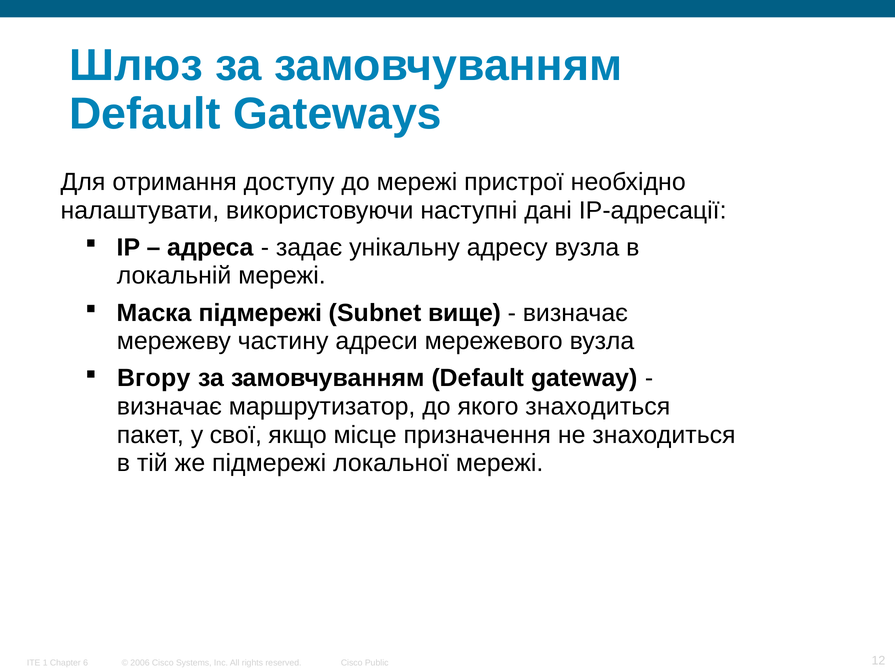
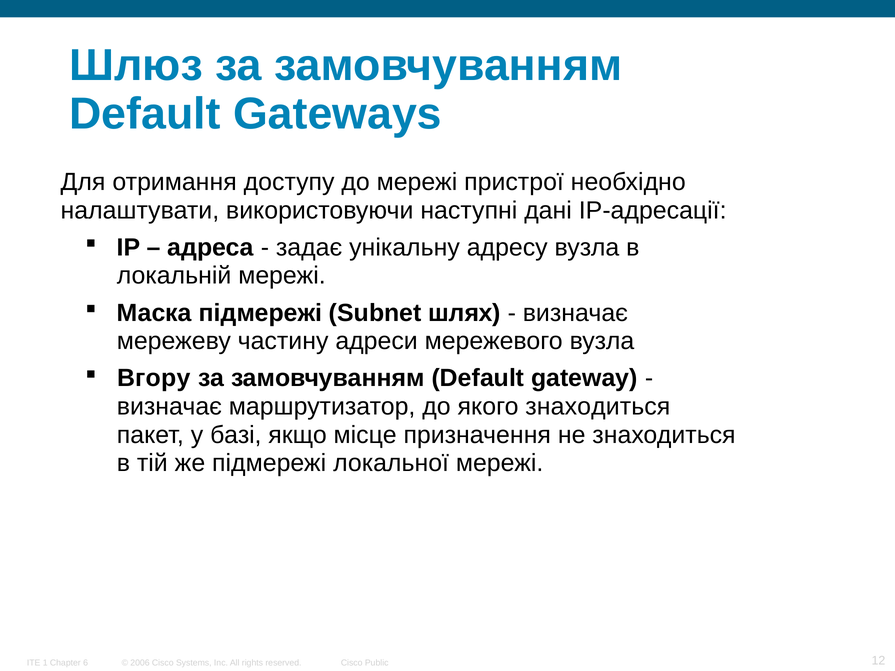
вище: вище -> шлях (465, 313)
свої: свої -> базі (236, 435)
